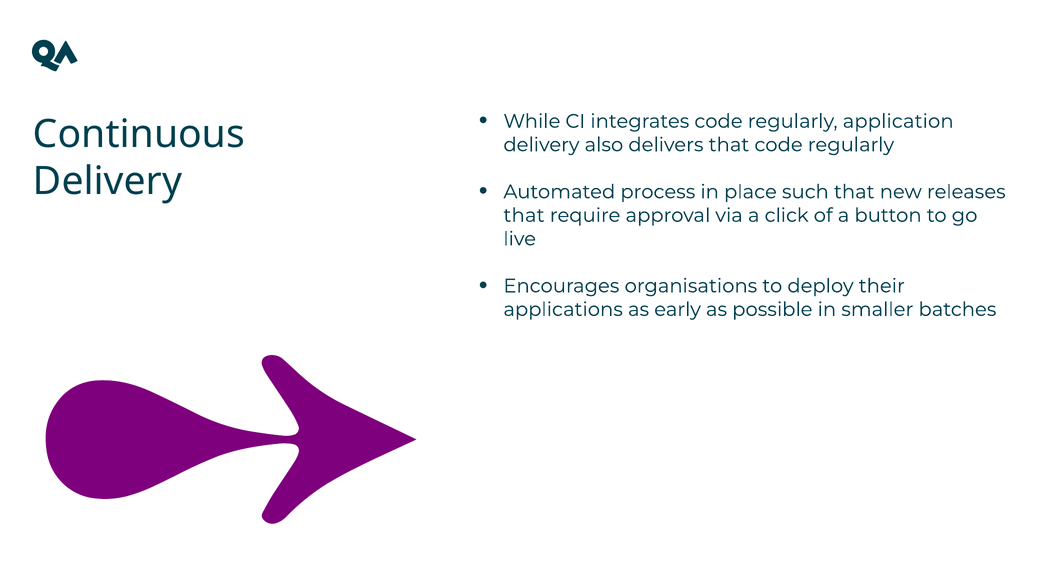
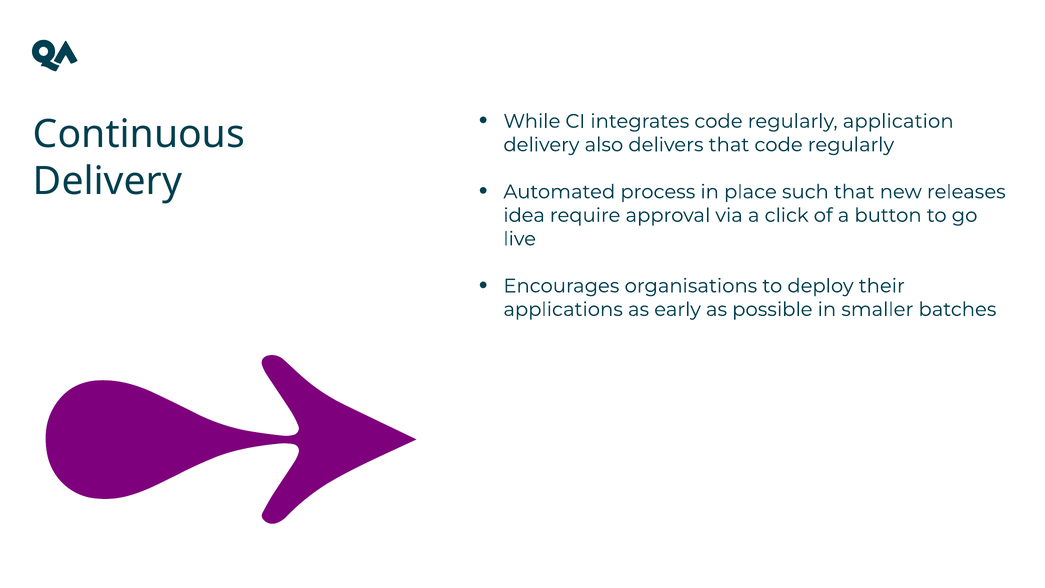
that: that -> idea (524, 215)
